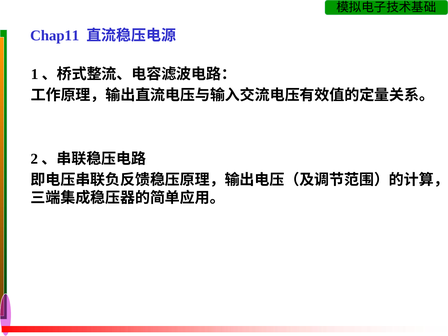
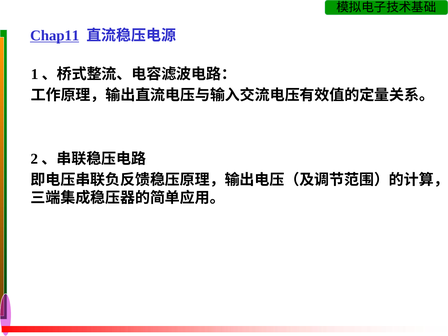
Chap11 underline: none -> present (55, 36)
